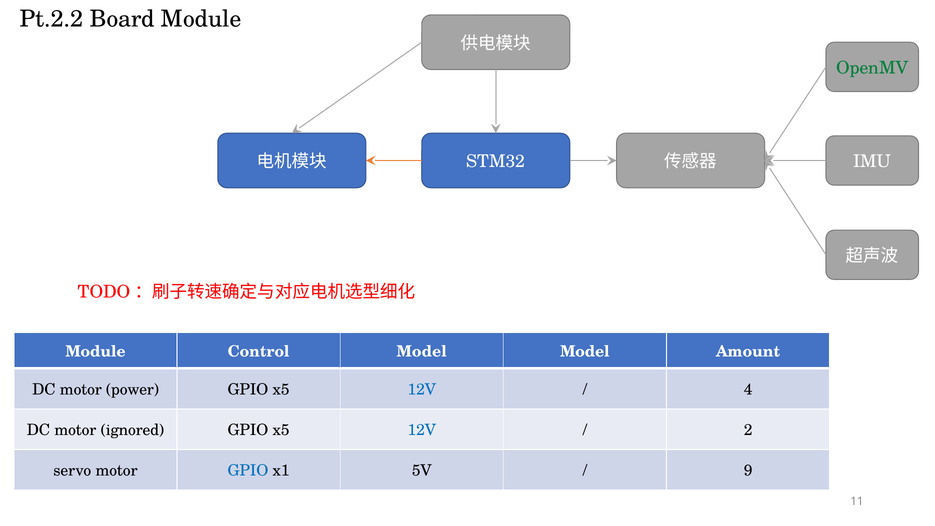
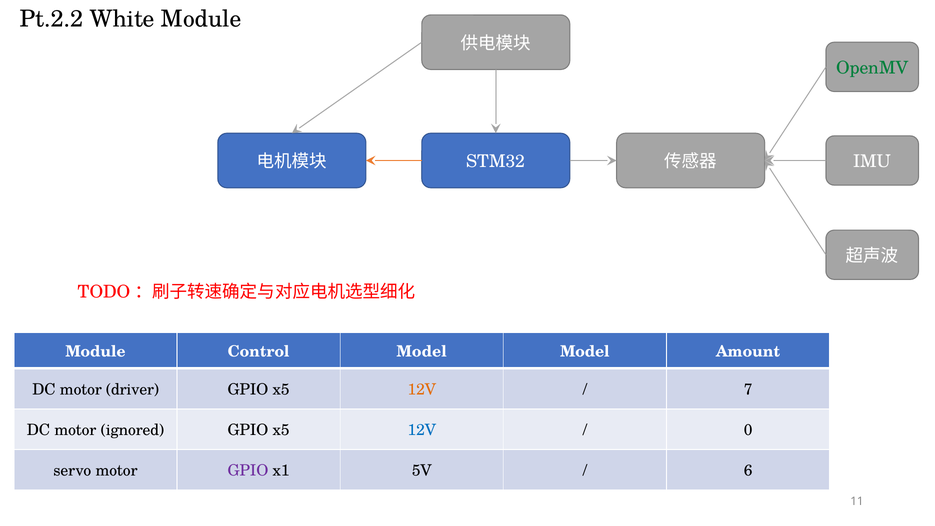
Board: Board -> White (122, 19)
power: power -> driver (132, 390)
12V colour: blue -> orange (422, 390)
4: 4 -> 7 (748, 390)
2: 2 -> 0 (748, 430)
GPIO colour: blue -> purple (248, 471)
9: 9 -> 6 (748, 471)
